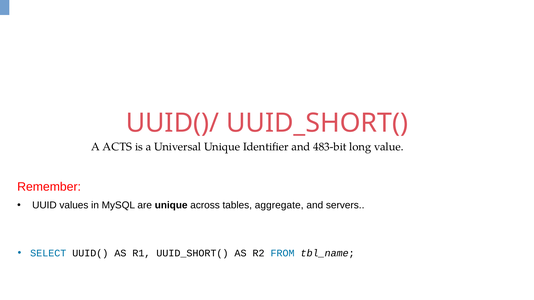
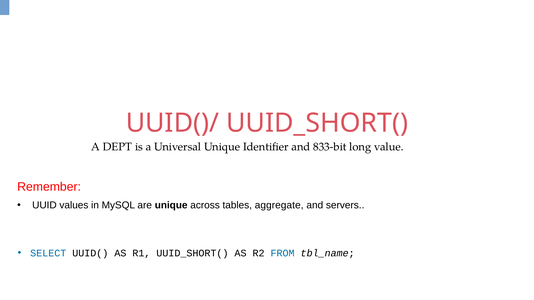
ACTS: ACTS -> DEPT (117, 147)
483-bit: 483-bit -> 833-bit (330, 147)
